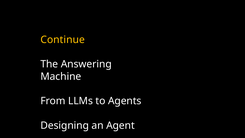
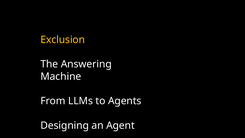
Continue: Continue -> Exclusion (63, 40)
